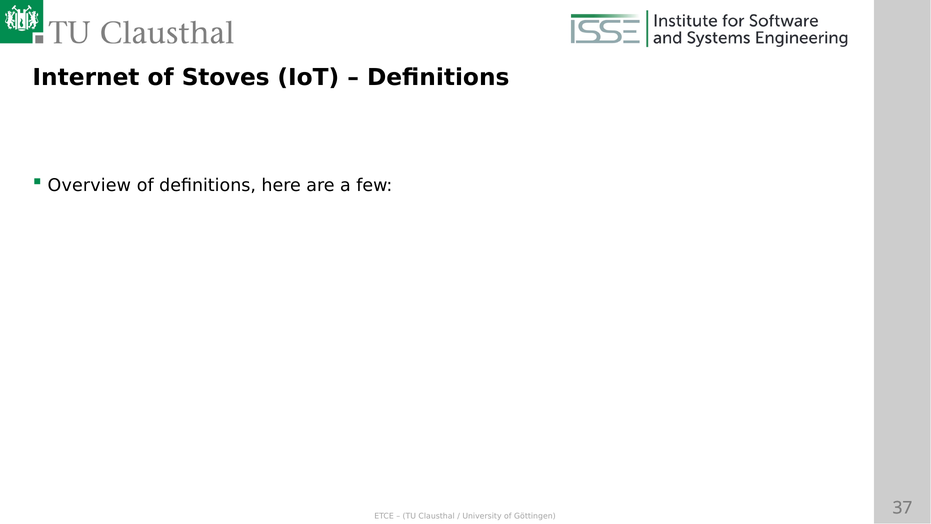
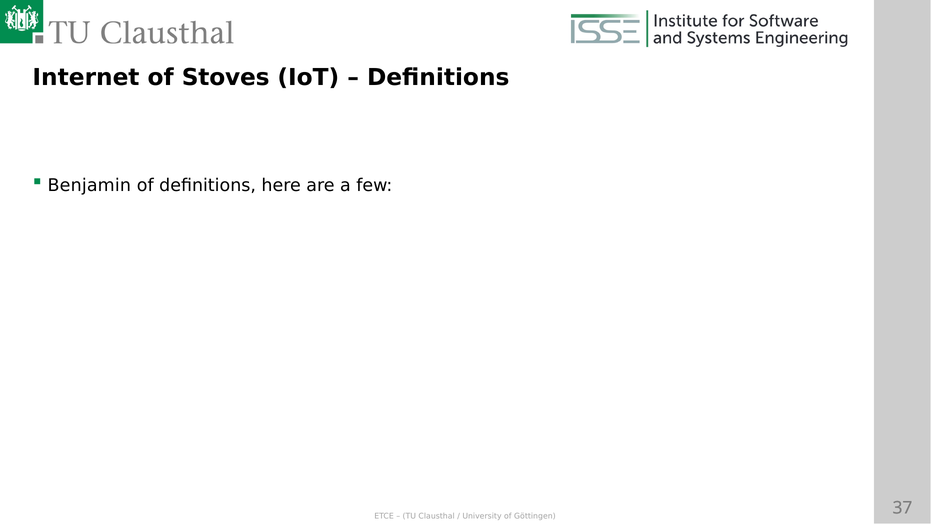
Overview: Overview -> Benjamin (89, 185)
